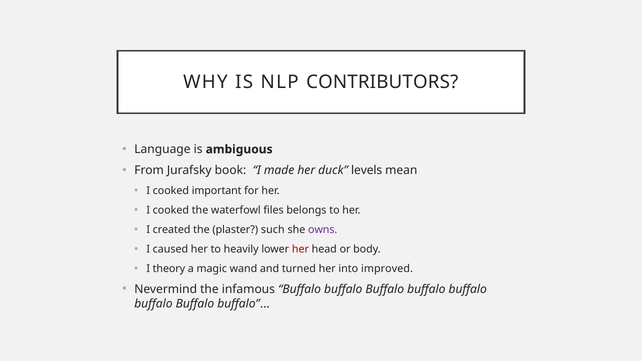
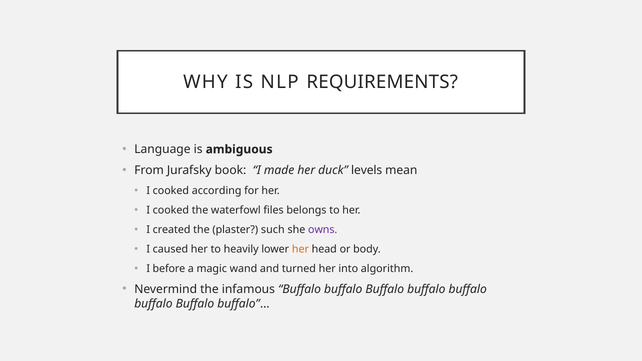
CONTRIBUTORS: CONTRIBUTORS -> REQUIREMENTS (382, 82)
important: important -> according (217, 191)
her colour: red -> orange (300, 249)
theory: theory -> before (169, 269)
improved: improved -> algorithm (387, 269)
